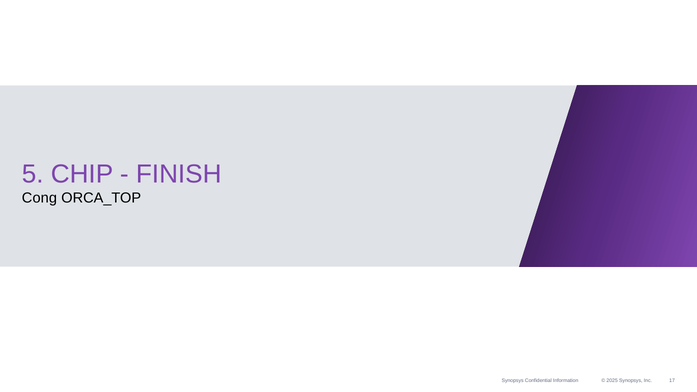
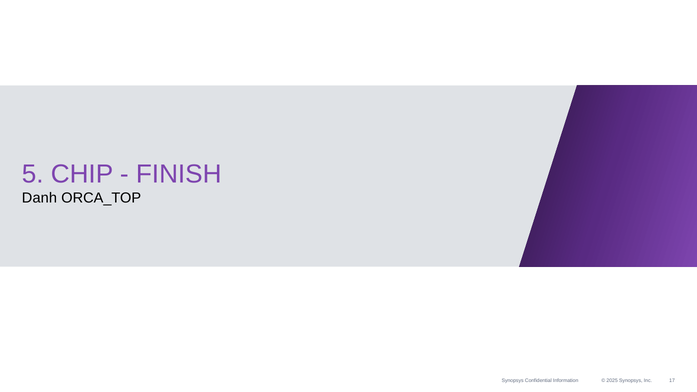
Cong: Cong -> Danh (39, 198)
